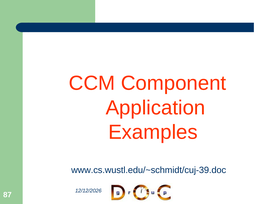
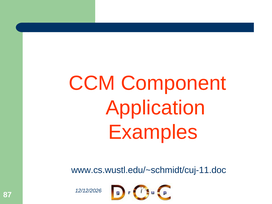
www.cs.wustl.edu/~schmidt/cuj-39.doc: www.cs.wustl.edu/~schmidt/cuj-39.doc -> www.cs.wustl.edu/~schmidt/cuj-11.doc (149, 170)
